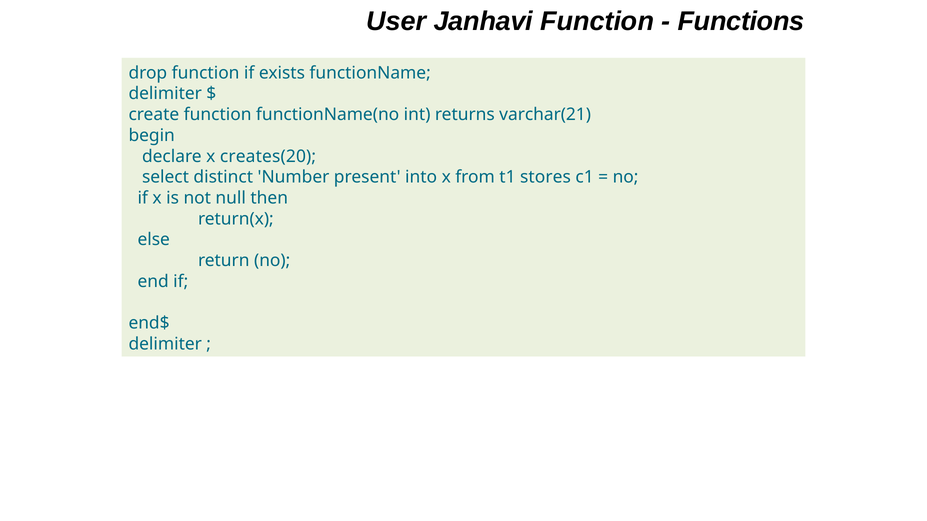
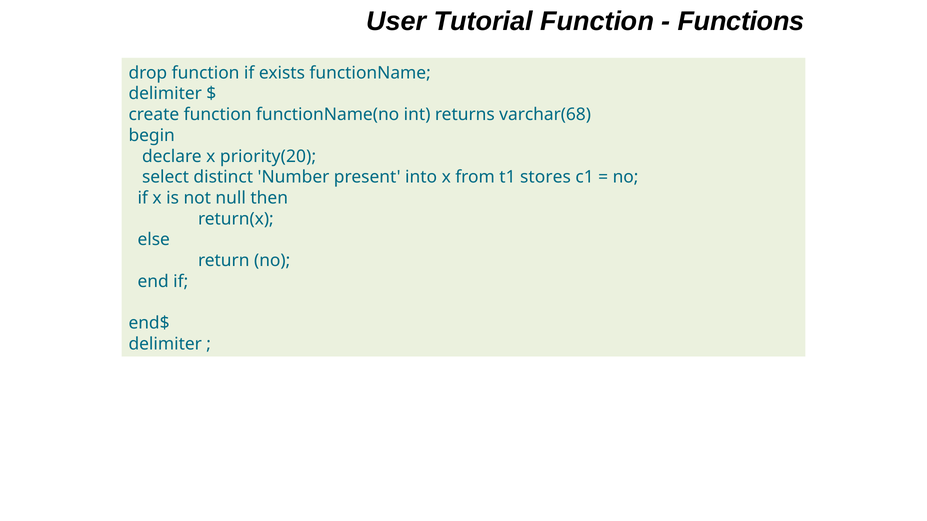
Janhavi: Janhavi -> Tutorial (483, 22)
varchar(21: varchar(21 -> varchar(68 (545, 115)
creates(20: creates(20 -> priority(20 (268, 156)
